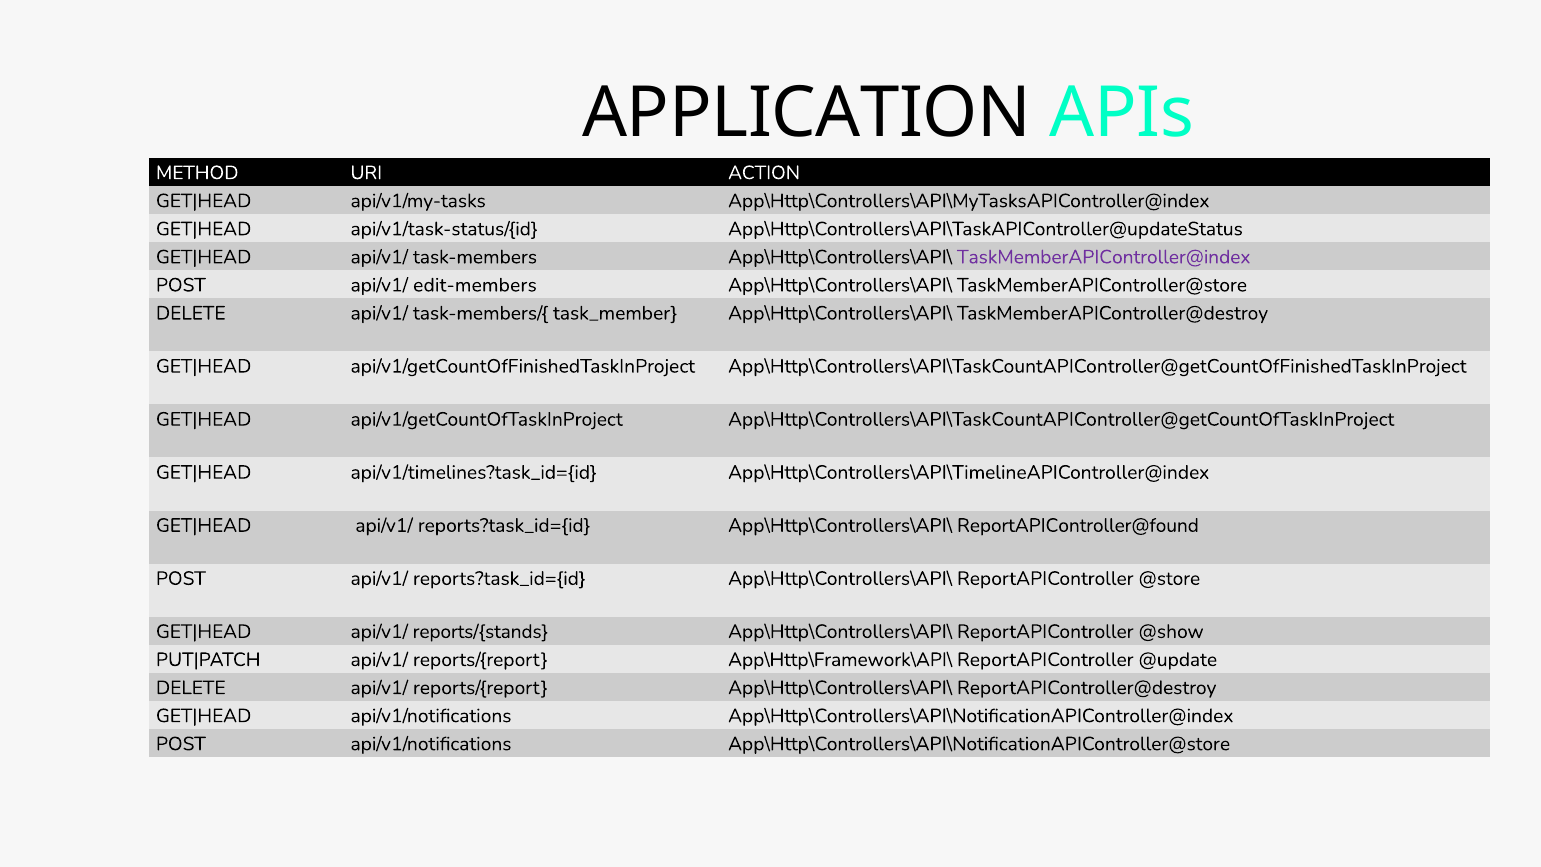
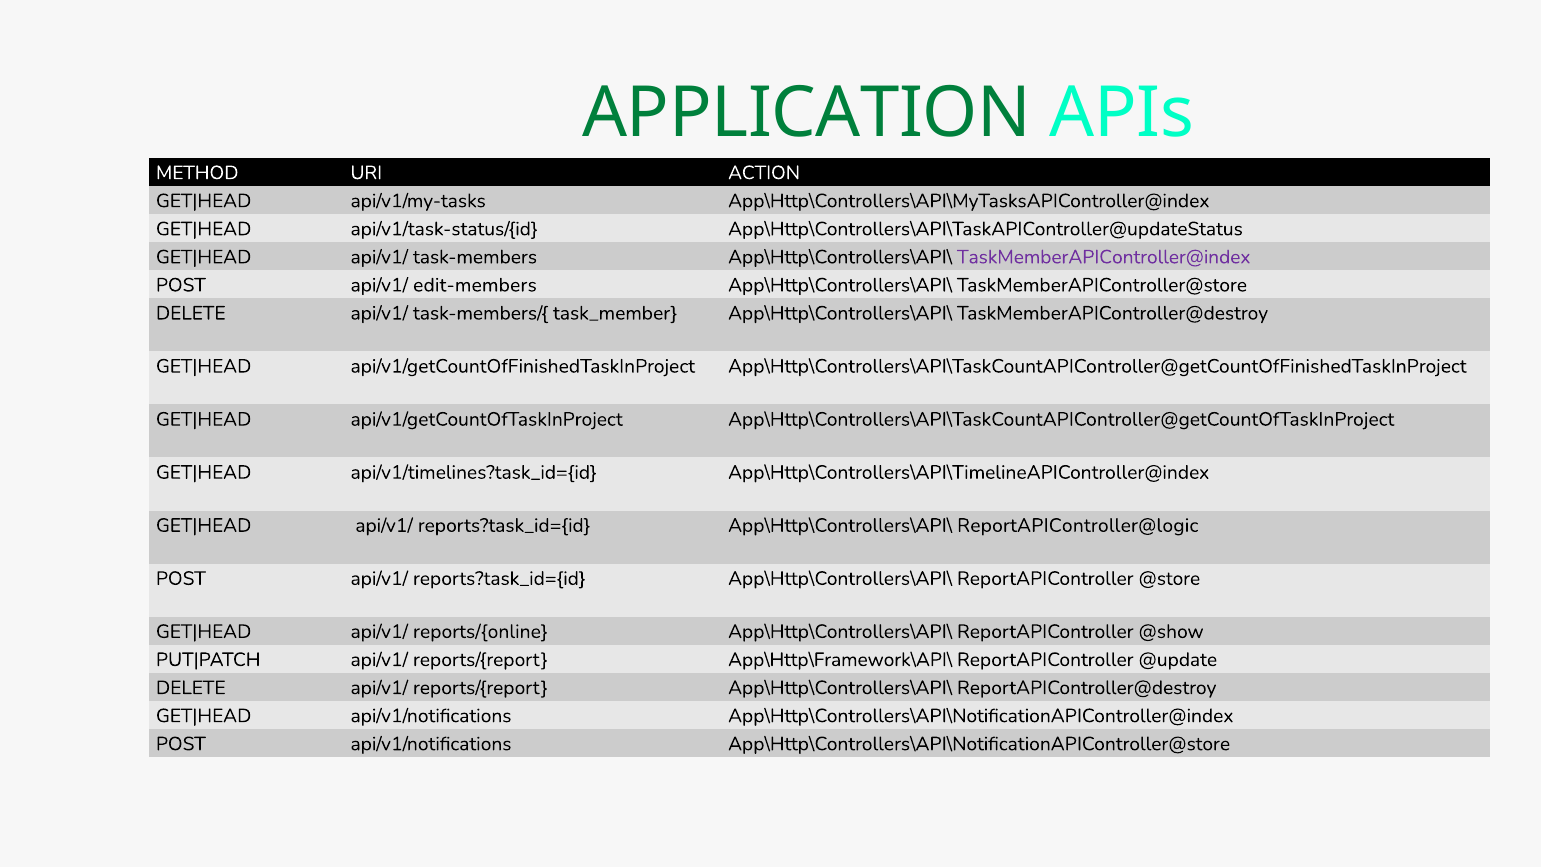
APPLICATION colour: black -> green (807, 113)
ReportAPIController@found: ReportAPIController@found -> ReportAPIController@logic (1078, 525)
reports/{stands: reports/{stands -> reports/{online (480, 631)
